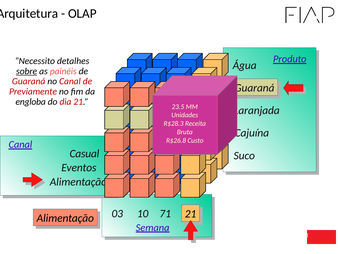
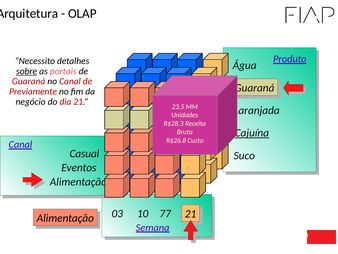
painéis: painéis -> portais (63, 71)
engloba: engloba -> negócio (31, 101)
Cajuína underline: none -> present (252, 133)
71: 71 -> 77 (165, 213)
